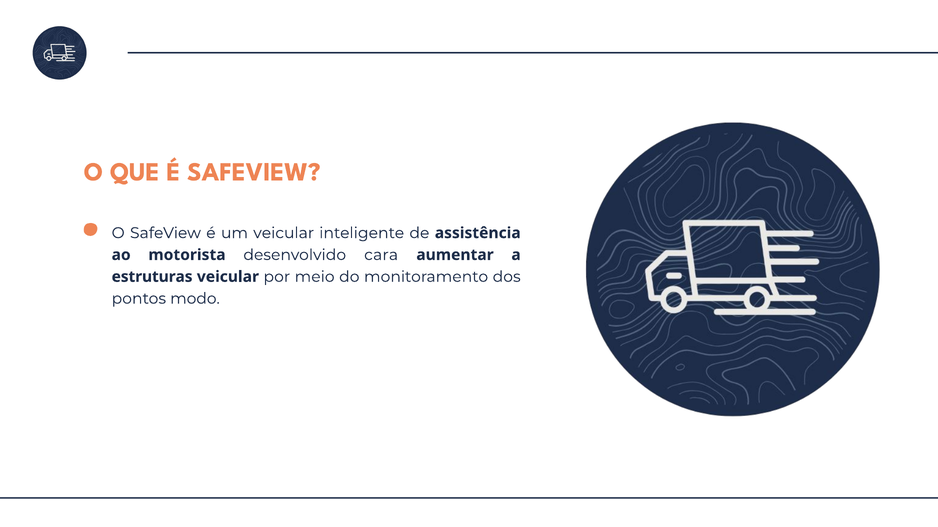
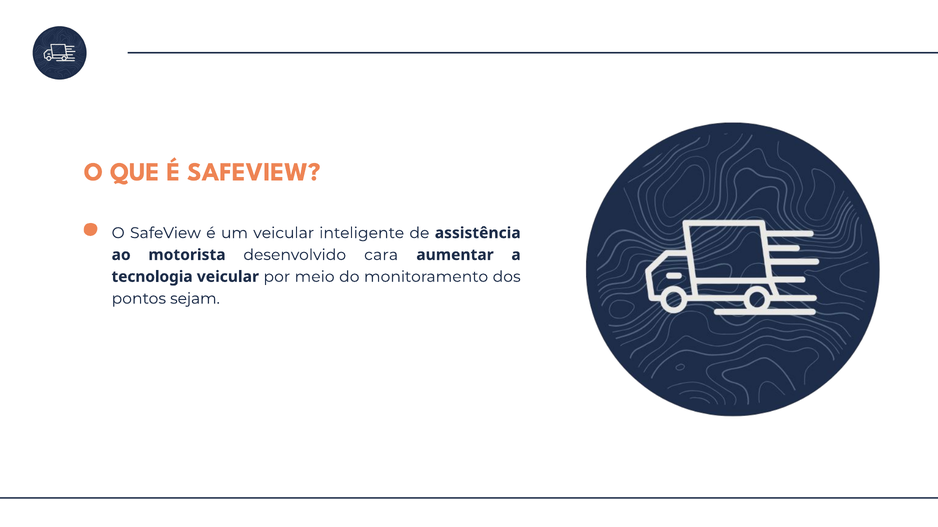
estruturas: estruturas -> tecnologia (152, 277)
modo: modo -> sejam (195, 299)
